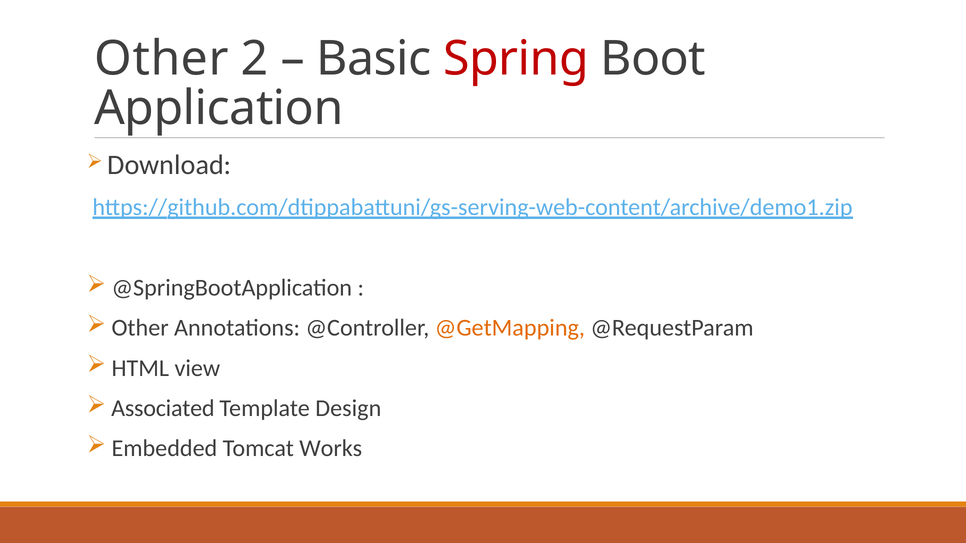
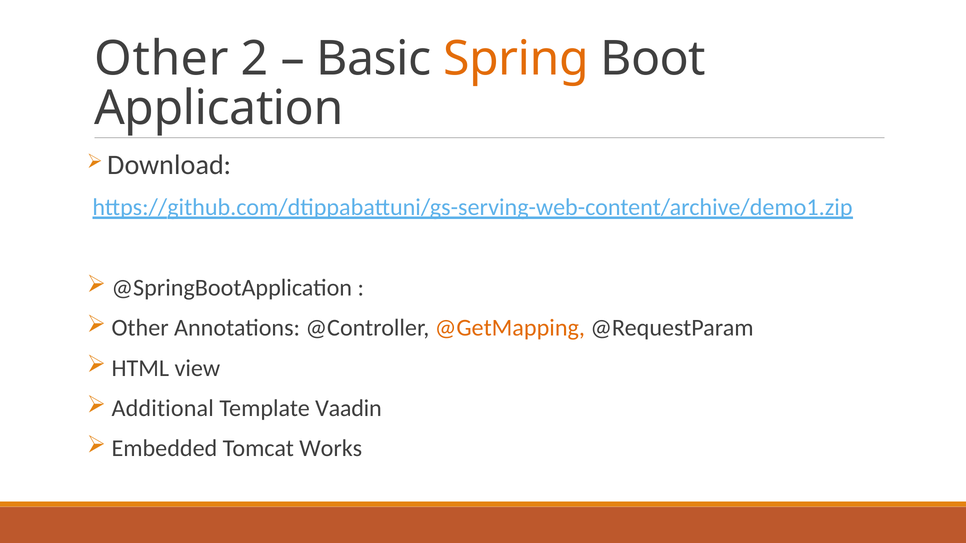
Spring colour: red -> orange (516, 59)
Associated: Associated -> Additional (163, 408)
Design: Design -> Vaadin (348, 408)
